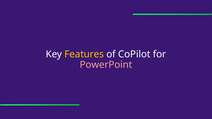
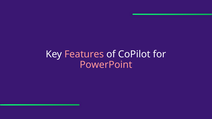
Features colour: yellow -> pink (84, 54)
